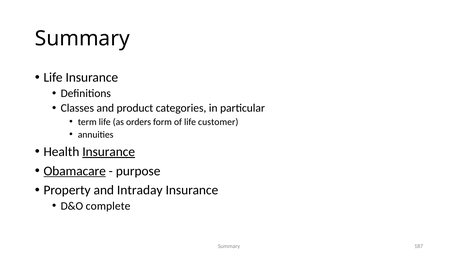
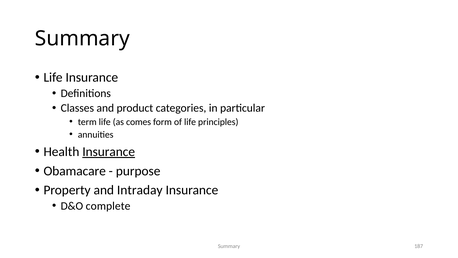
orders: orders -> comes (139, 122)
customer: customer -> principles (218, 122)
Obamacare underline: present -> none (75, 171)
